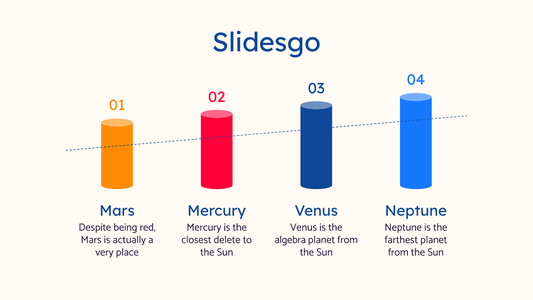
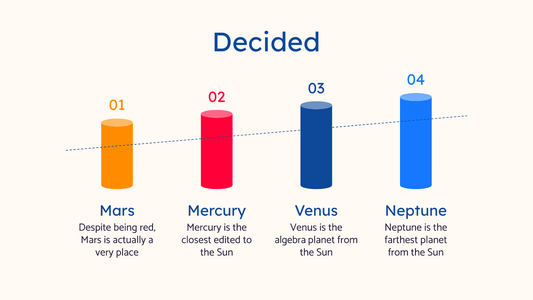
Slidesgo: Slidesgo -> Decided (266, 43)
delete: delete -> edited (227, 239)
